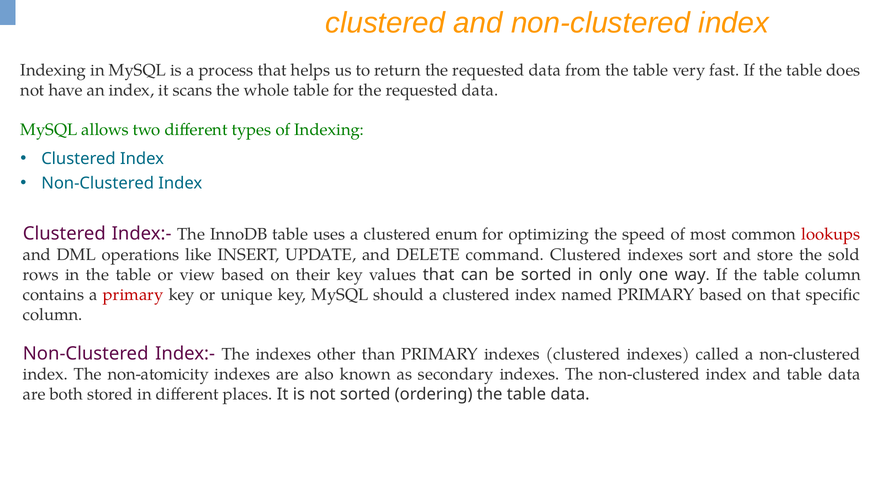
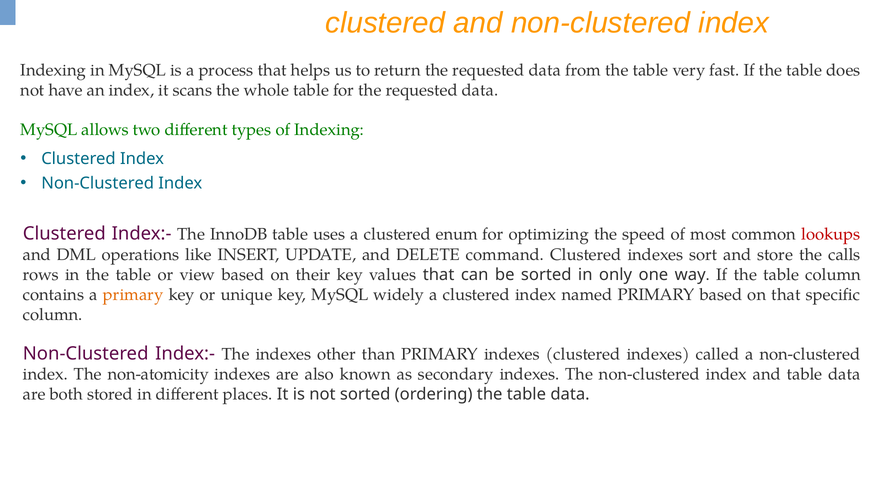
sold: sold -> calls (844, 255)
primary colour: red -> orange (133, 295)
should: should -> widely (399, 295)
